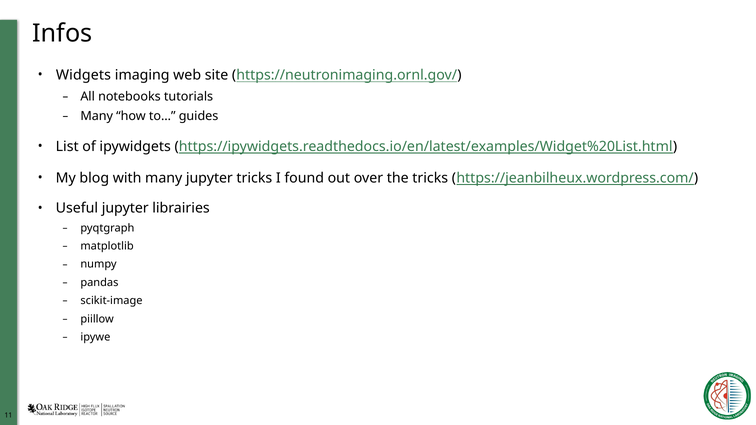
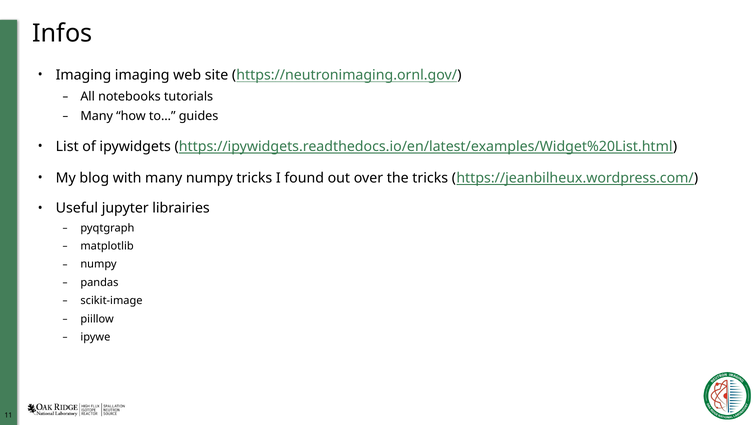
Widgets: Widgets -> Imaging (84, 75)
many jupyter: jupyter -> numpy (209, 178)
